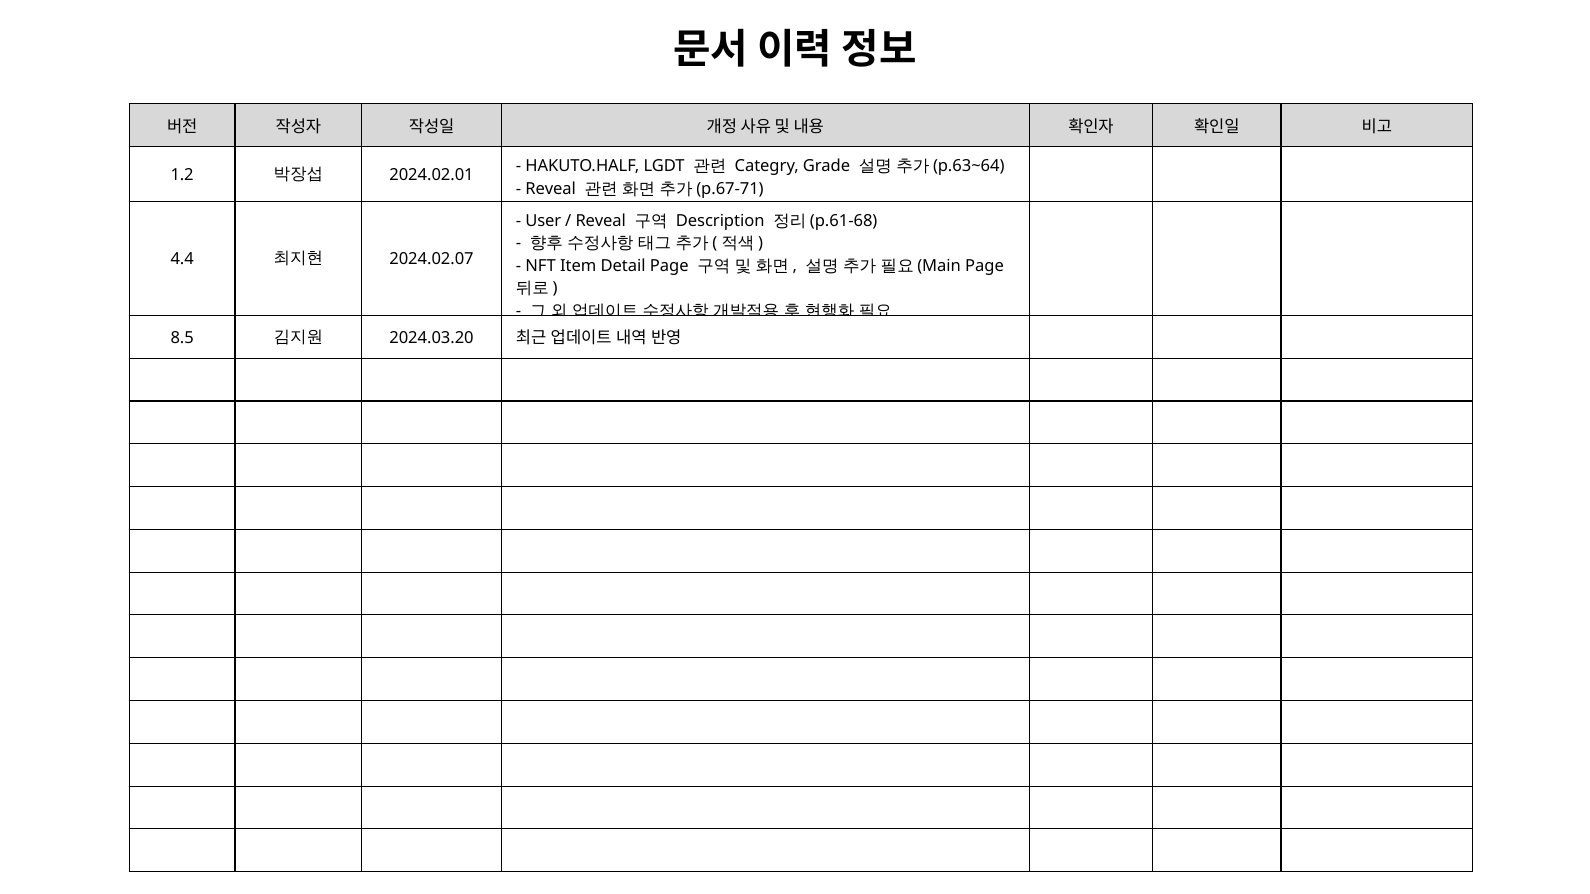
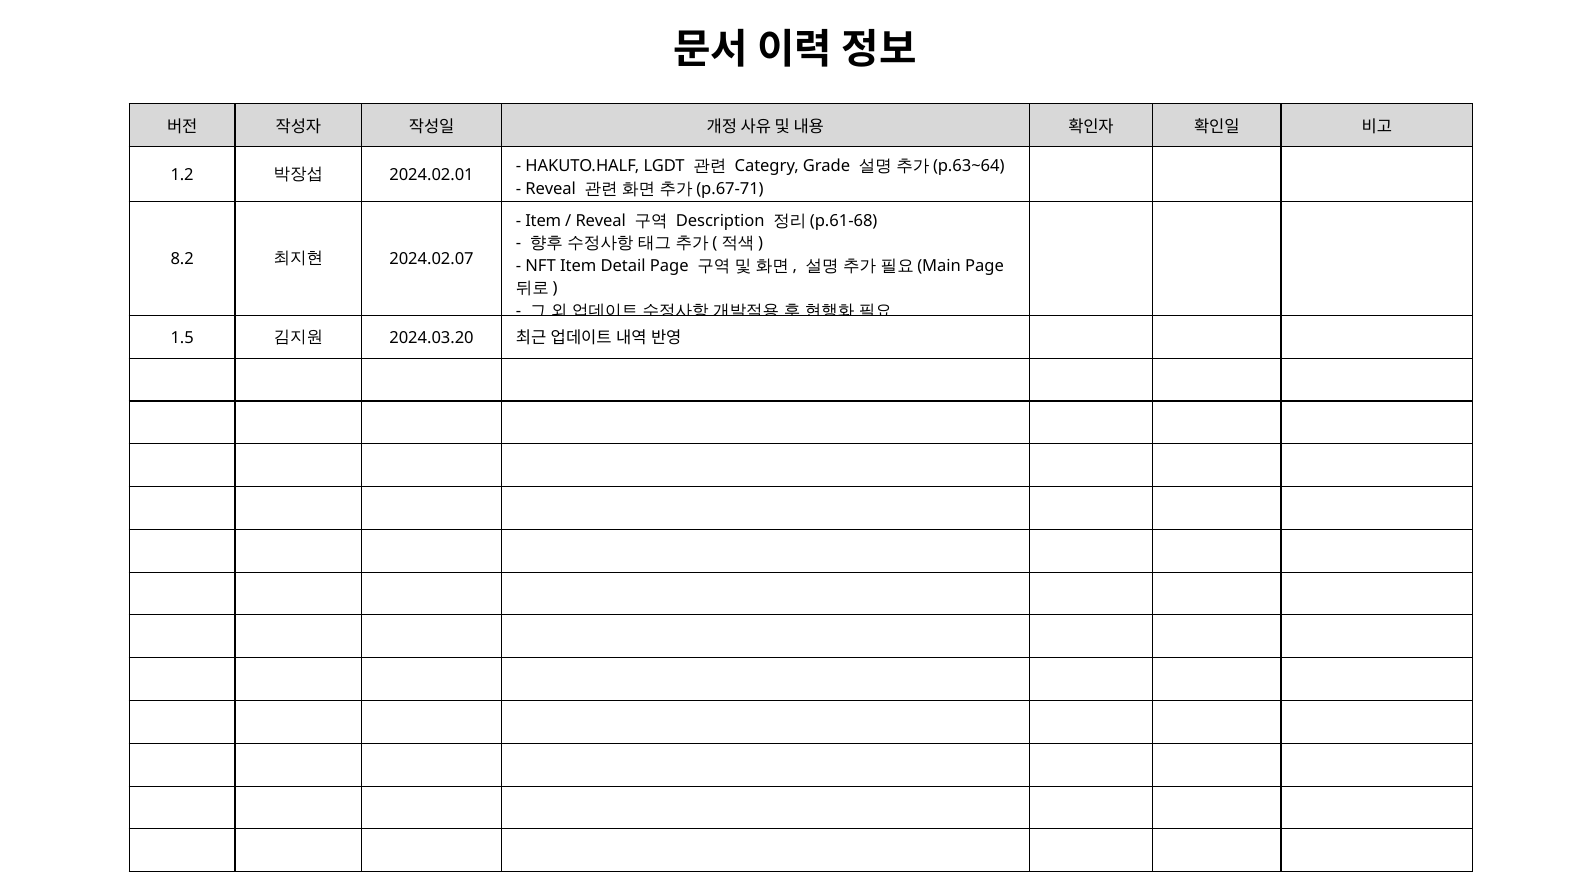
User: User -> Item (543, 221)
4.4: 4.4 -> 8.2 (182, 259)
8.5: 8.5 -> 1.5 (182, 338)
